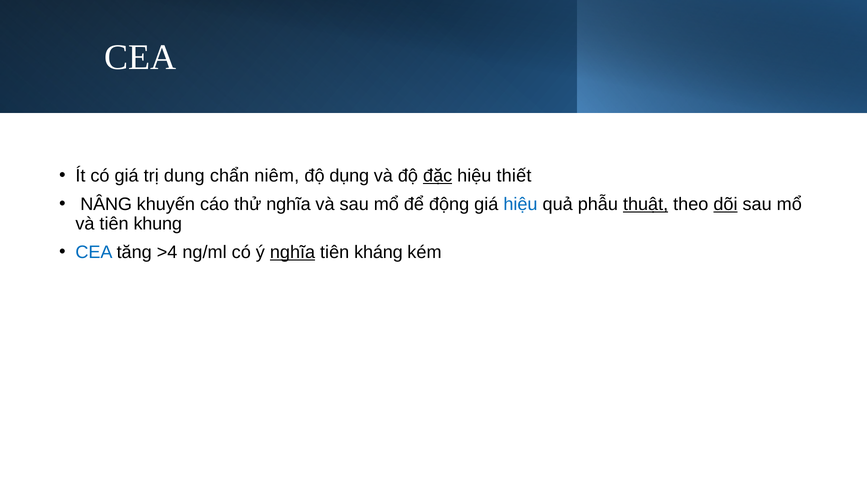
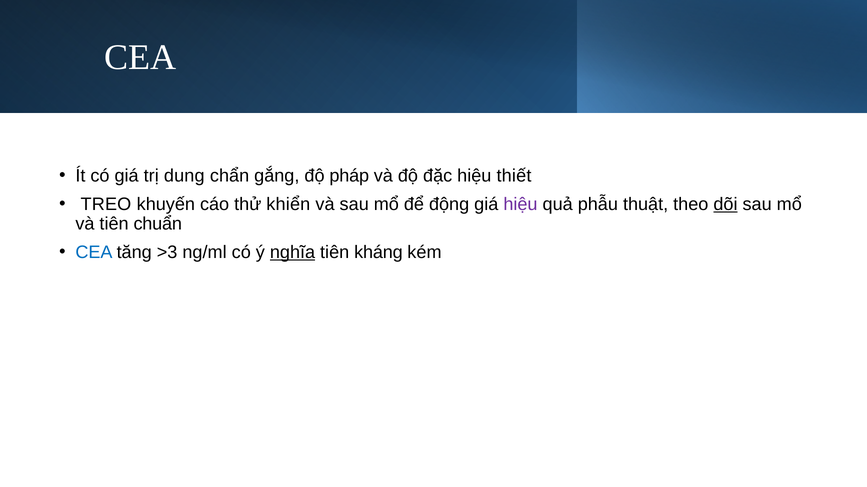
niêm: niêm -> gắng (277, 176)
dụng: dụng -> pháp (349, 176)
đặc underline: present -> none (438, 176)
NÂNG: NÂNG -> TREO (106, 204)
thử nghĩa: nghĩa -> khiển (288, 204)
hiệu colour: blue -> purple (520, 204)
thuật underline: present -> none (646, 204)
khung: khung -> chuẩn (158, 224)
>4: >4 -> >3 (167, 253)
